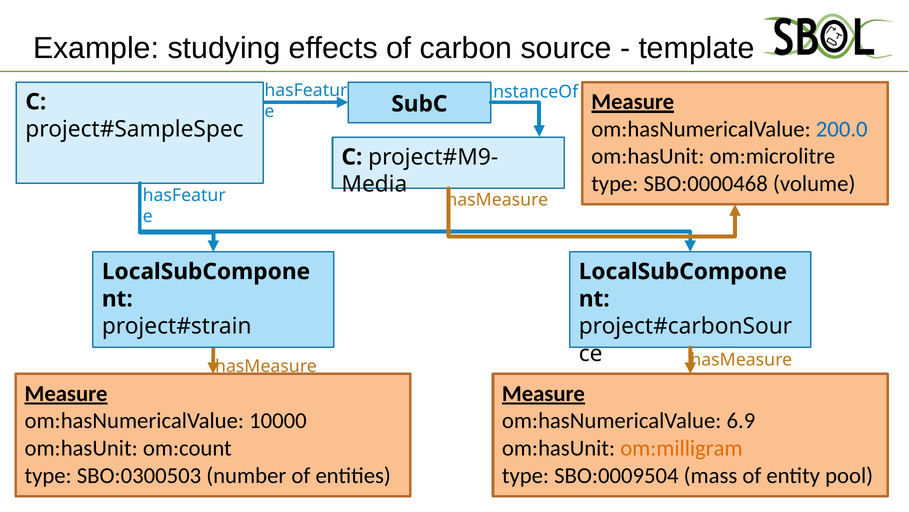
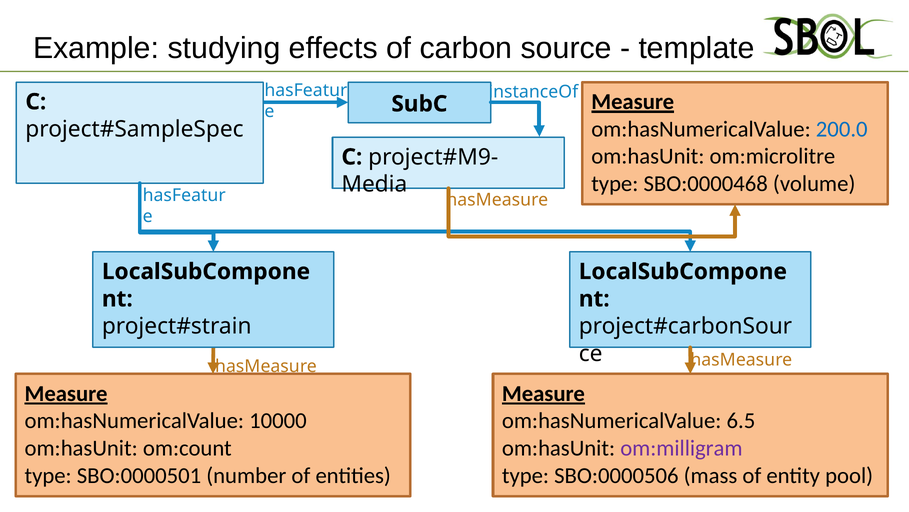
6.9: 6.9 -> 6.5 (741, 420)
om:milligram colour: orange -> purple (681, 448)
SBO:0300503: SBO:0300503 -> SBO:0000501 (139, 475)
SBO:0009504: SBO:0009504 -> SBO:0000506 (616, 475)
